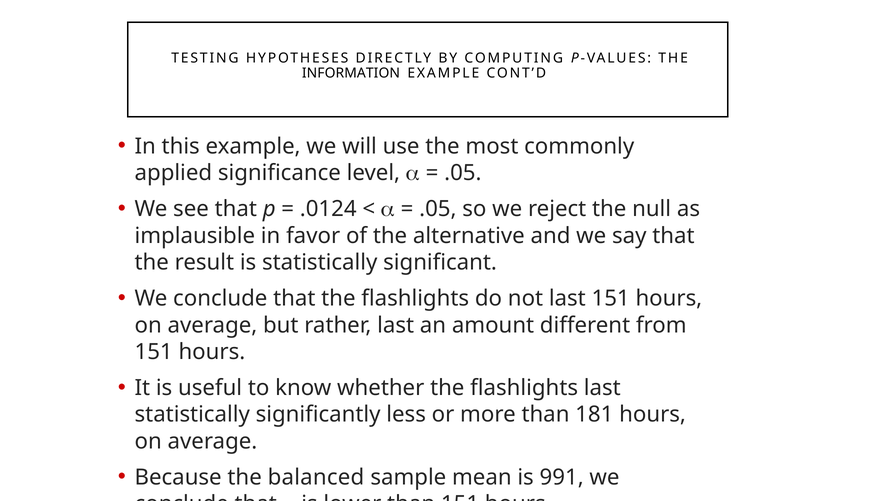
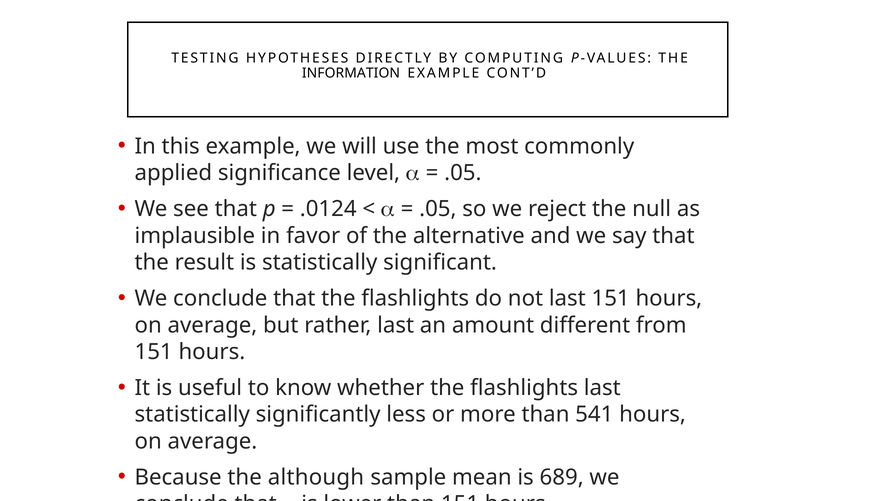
181: 181 -> 541 (594, 414)
balanced: balanced -> although (316, 477)
991: 991 -> 689 (562, 477)
